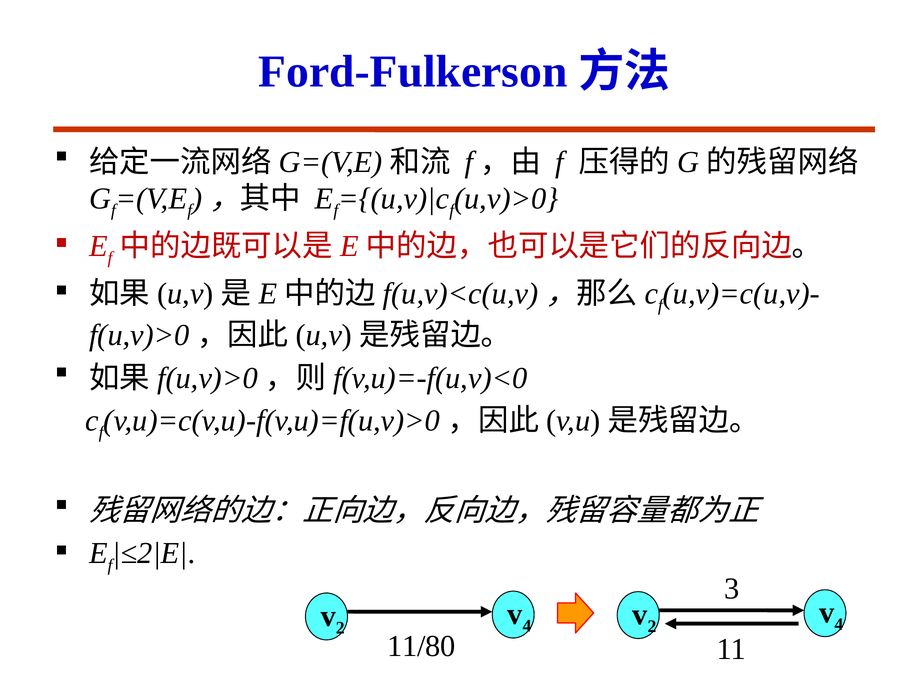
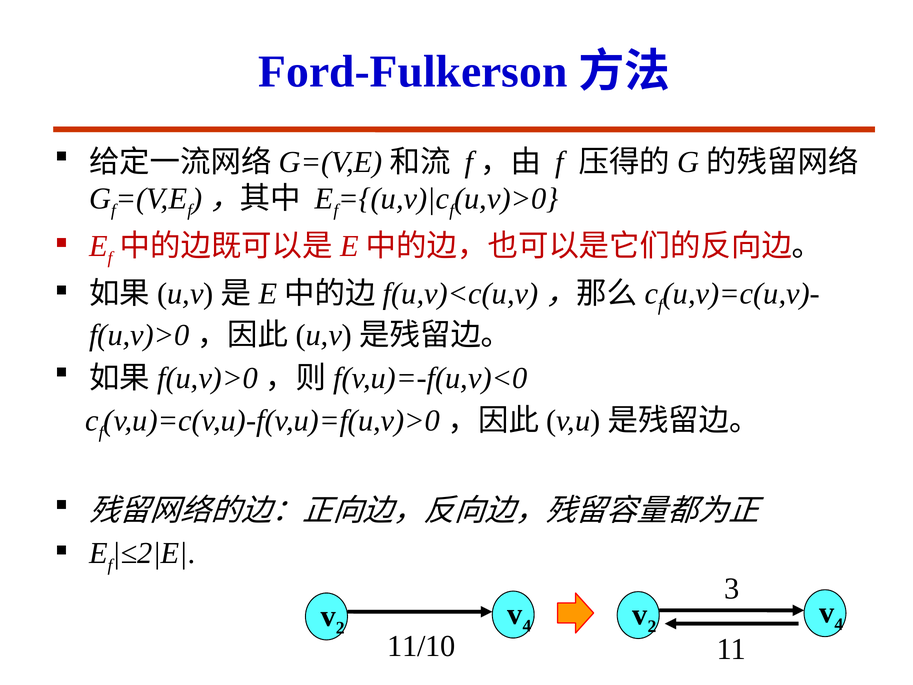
11/80: 11/80 -> 11/10 (421, 646)
